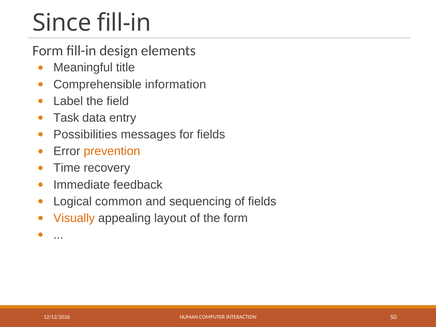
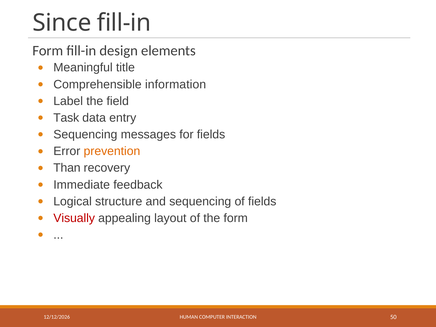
Possibilities: Possibilities -> Sequencing (85, 135)
Time: Time -> Than (67, 168)
common: common -> structure (119, 201)
Visually colour: orange -> red (74, 218)
